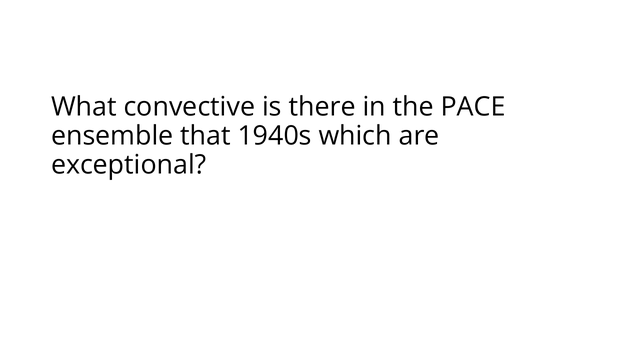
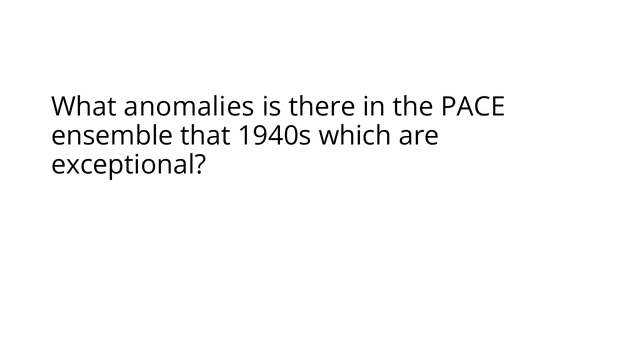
convective: convective -> anomalies (189, 107)
